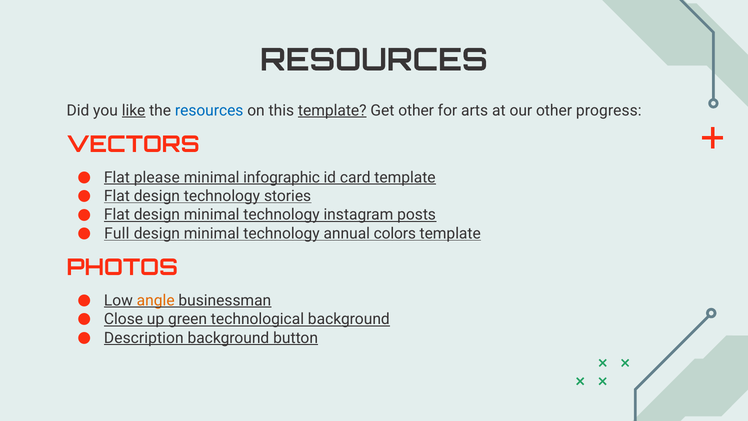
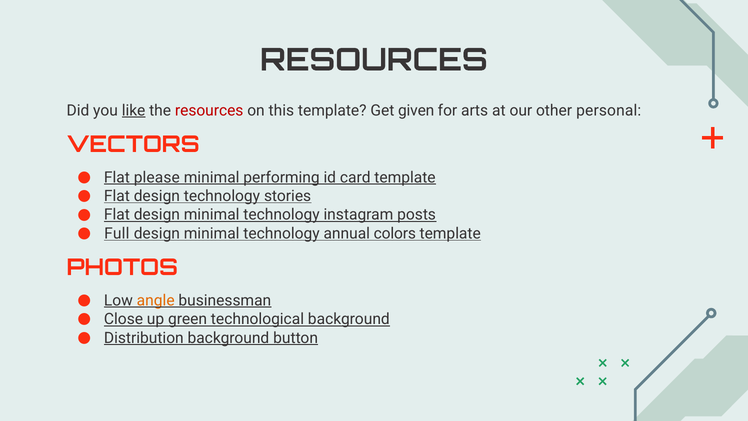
resources colour: blue -> red (209, 110)
template underline: present -> none (332, 110)
Get other: other -> given (416, 110)
progress: progress -> personal (609, 110)
infographic: infographic -> performing (282, 177)
Description: Description -> Distribution (144, 338)
